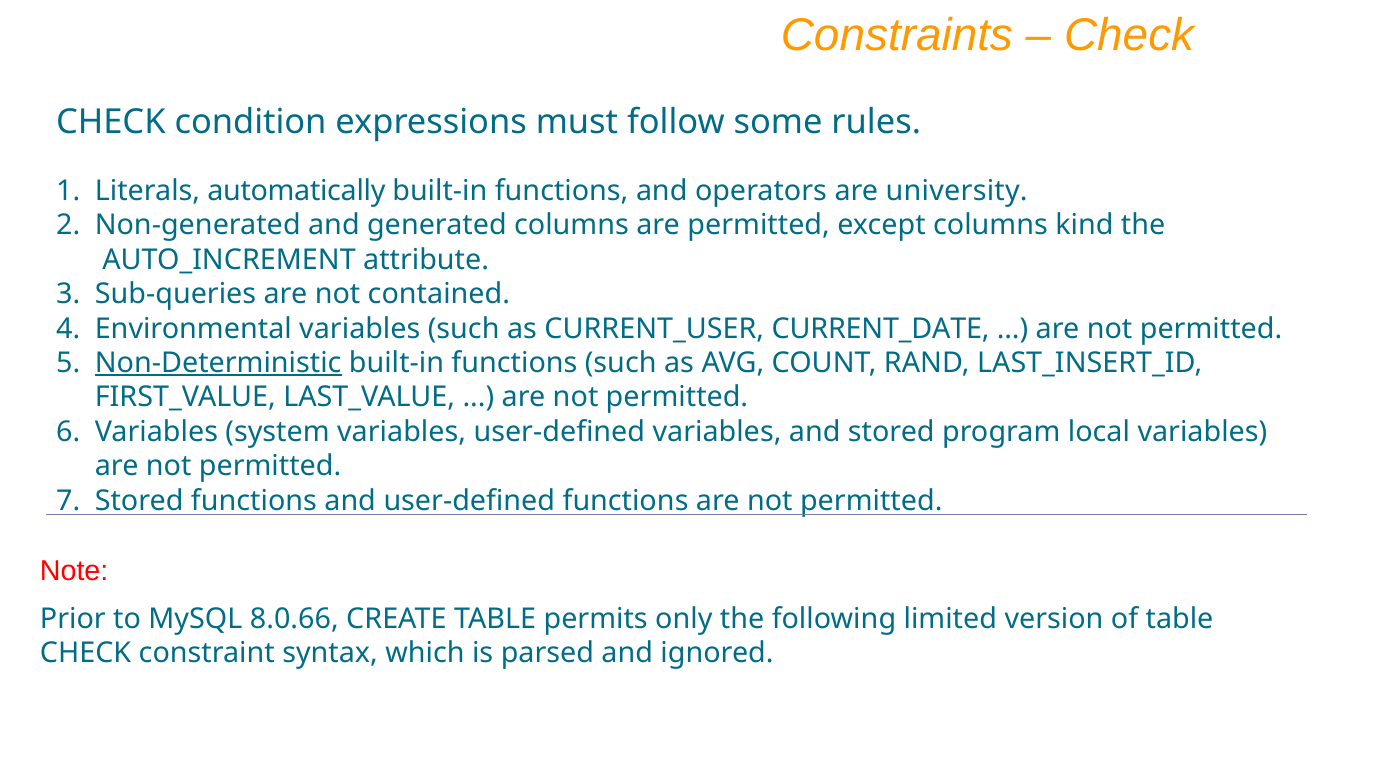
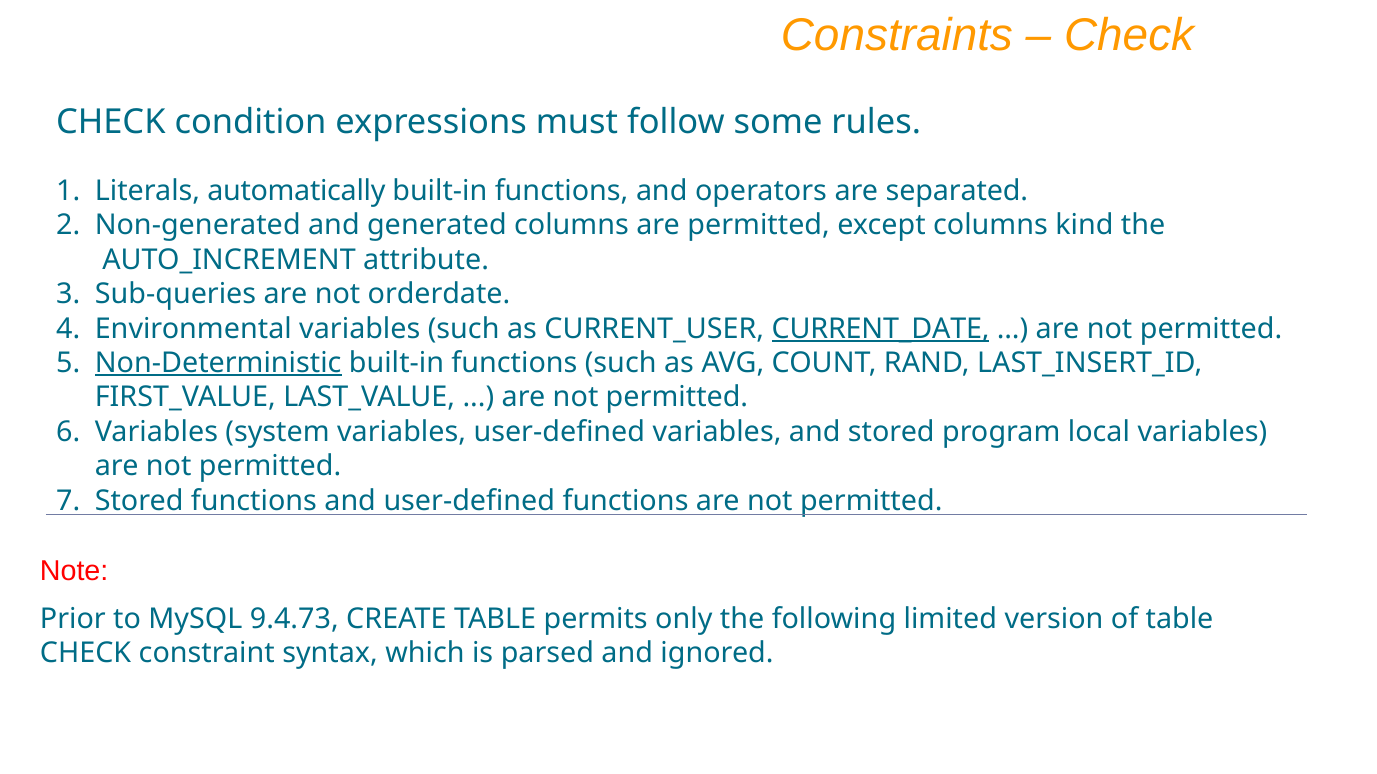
university: university -> separated (957, 191)
contained: contained -> orderdate (439, 294)
CURRENT_DATE underline: none -> present (881, 329)
8.0.66: 8.0.66 -> 9.4.73 (294, 619)
